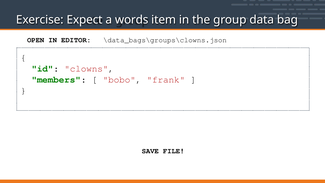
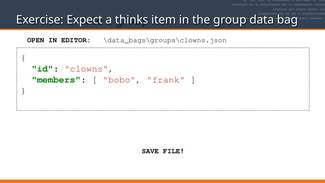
words: words -> thinks (132, 20)
